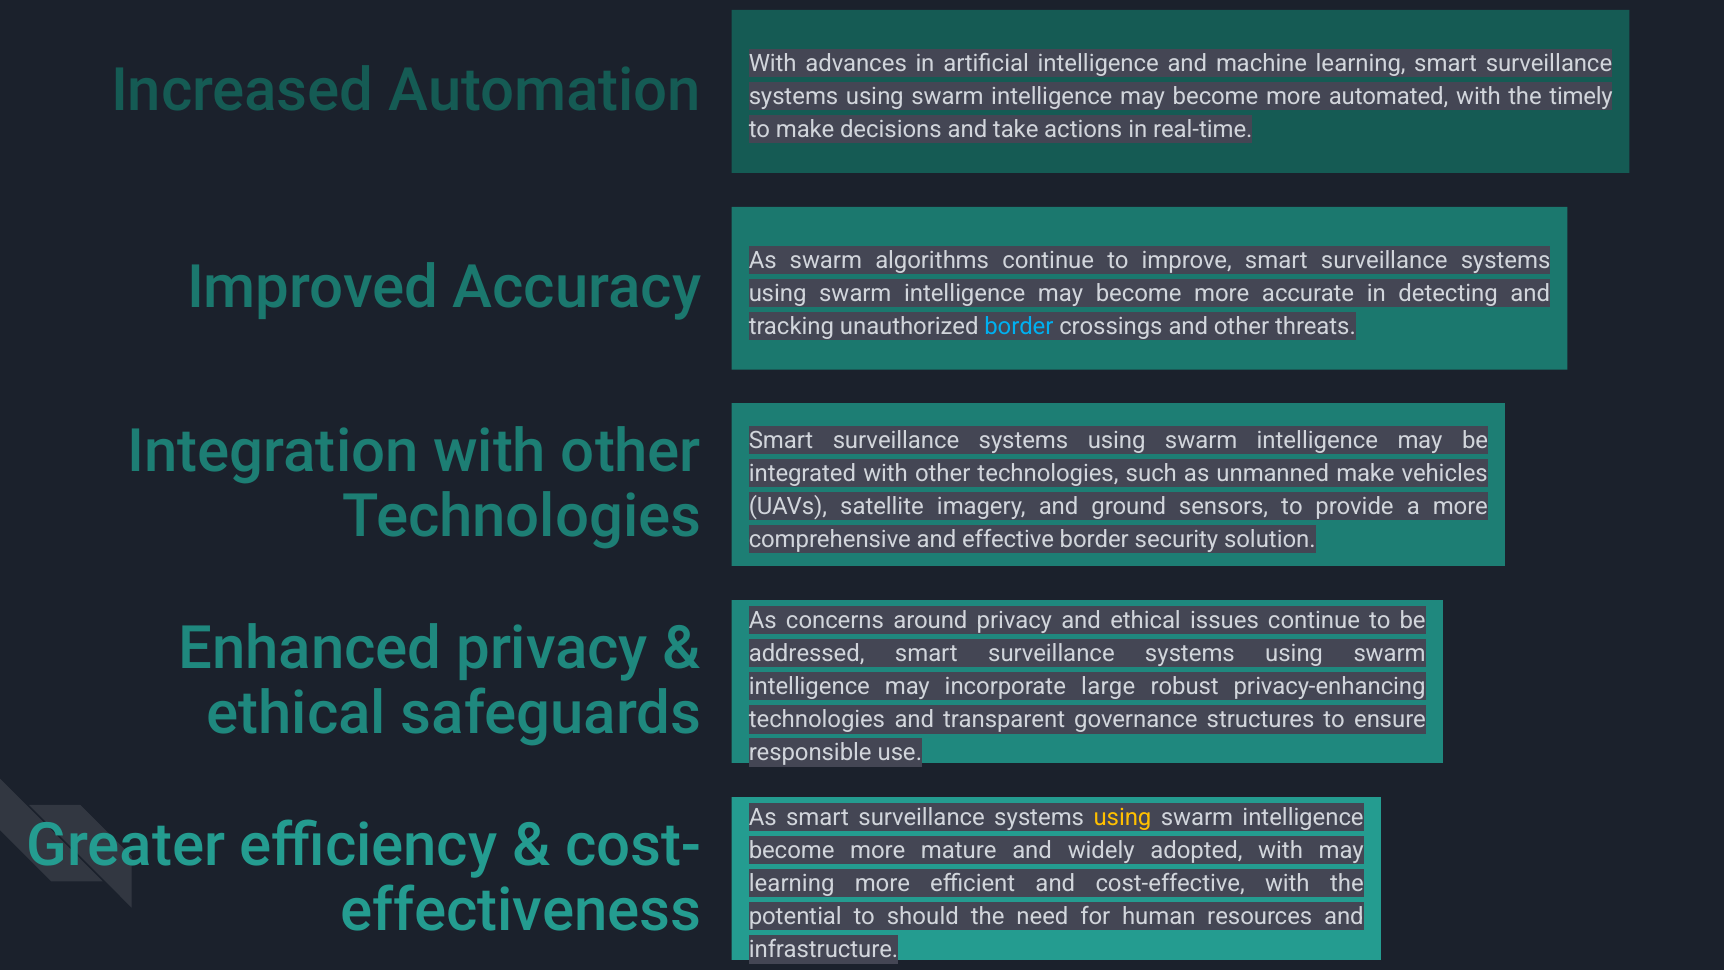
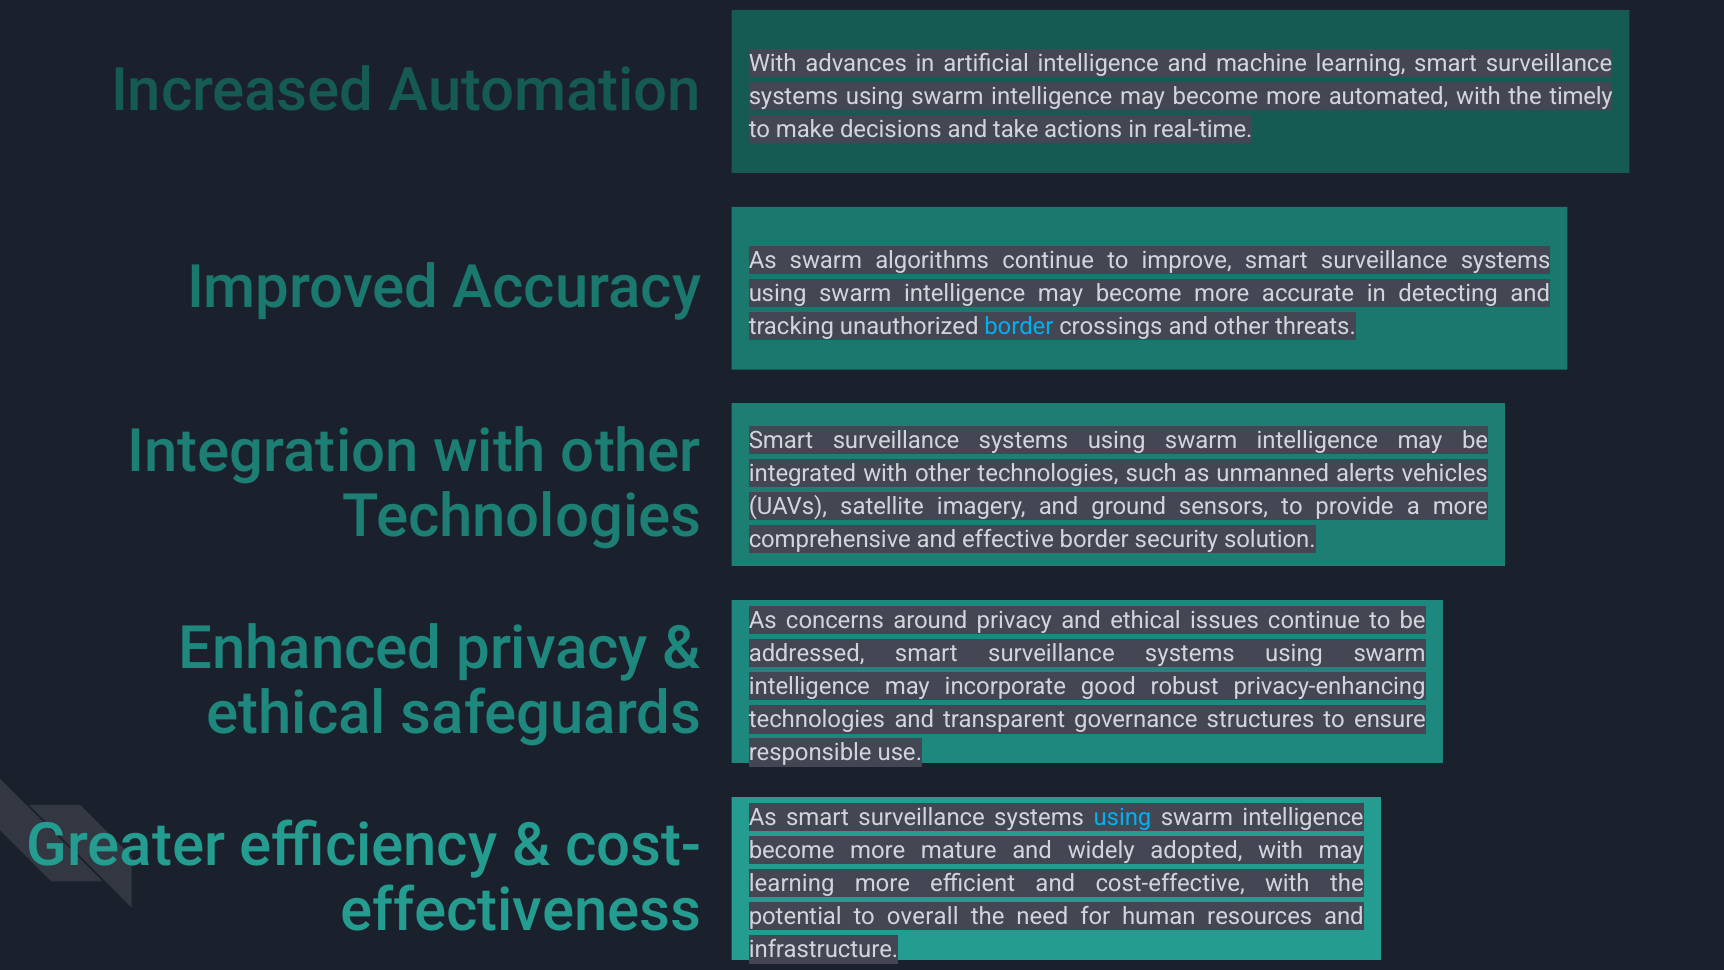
unmanned make: make -> alerts (1365, 473)
large: large -> good (1108, 687)
using colour: yellow -> light blue (1122, 817)
should: should -> overall (923, 917)
